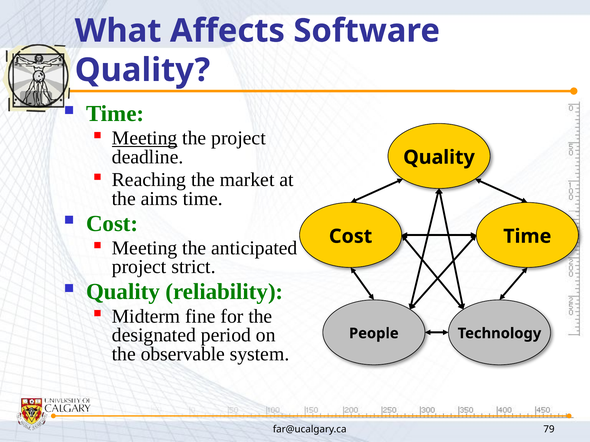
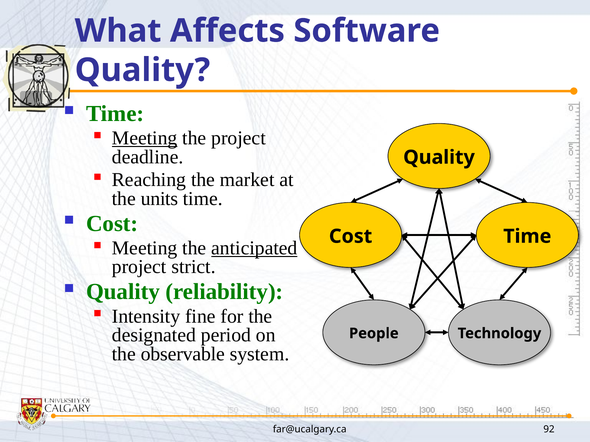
aims: aims -> units (159, 199)
anticipated underline: none -> present (254, 248)
Midterm: Midterm -> Intensity (146, 317)
79: 79 -> 92 (549, 430)
